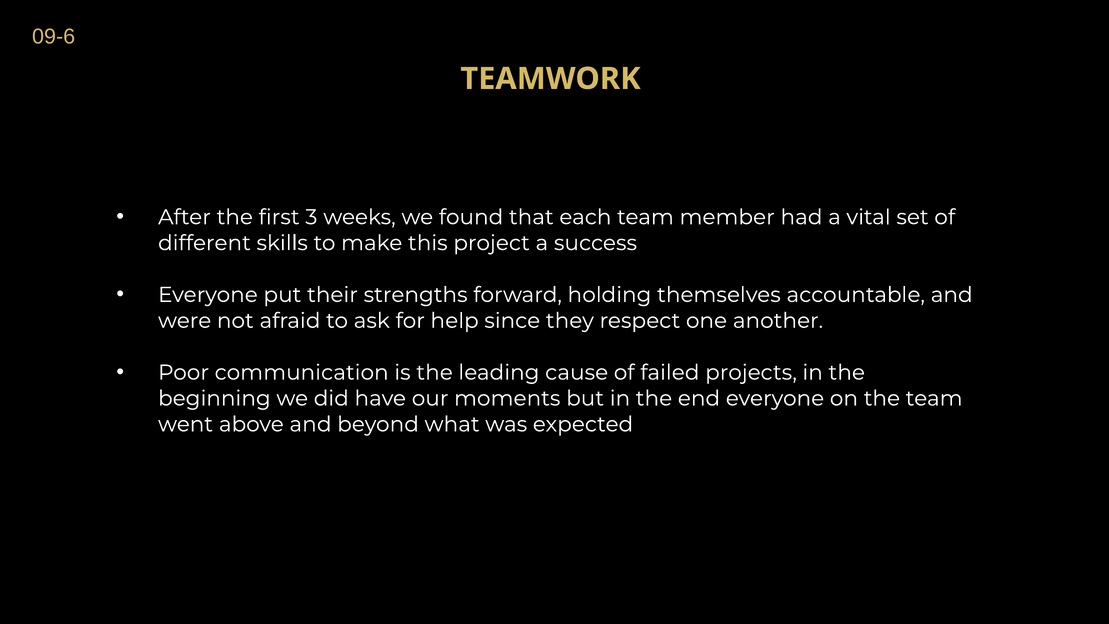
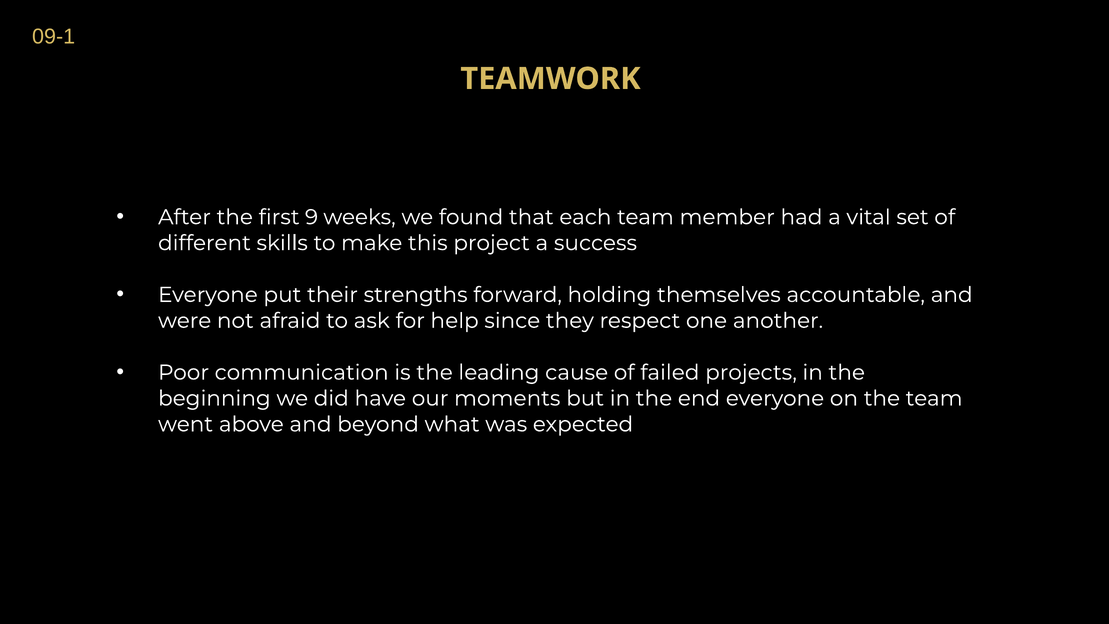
09-6: 09-6 -> 09-1 (54, 37)
3: 3 -> 9 (311, 217)
